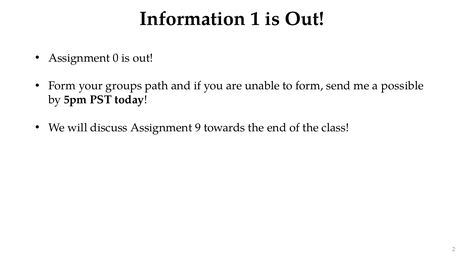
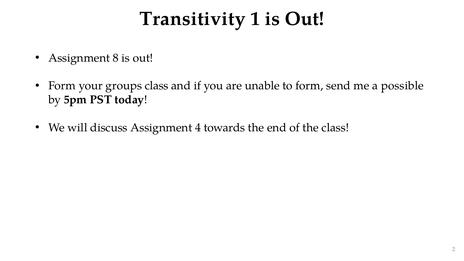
Information: Information -> Transitivity (192, 19)
0: 0 -> 8 (116, 58)
groups path: path -> class (157, 86)
9: 9 -> 4 (198, 128)
